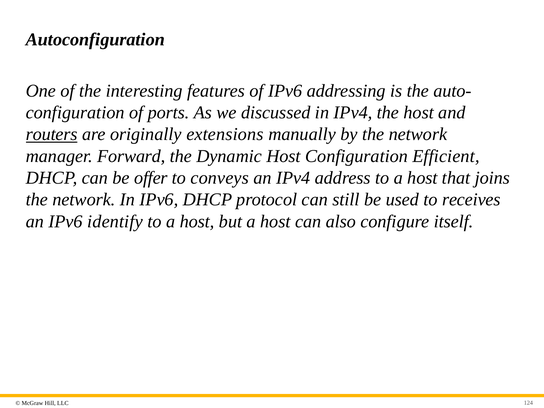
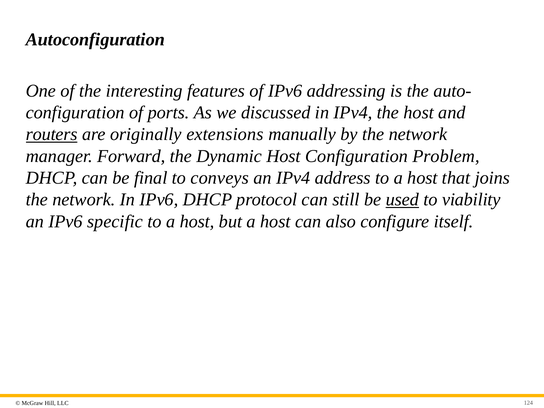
Efficient: Efficient -> Problem (446, 156)
offer: offer -> final (151, 178)
used underline: none -> present (402, 200)
receives: receives -> viability (471, 200)
identify: identify -> specific (115, 221)
